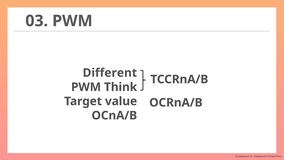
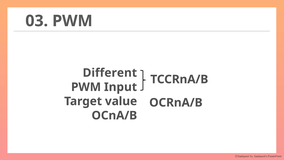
Think: Think -> Input (121, 87)
